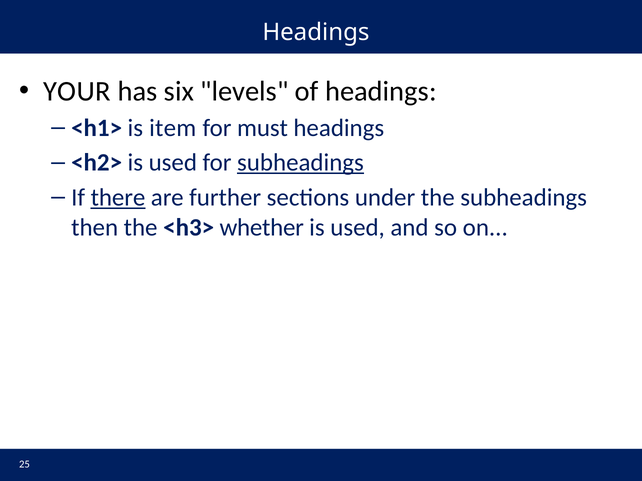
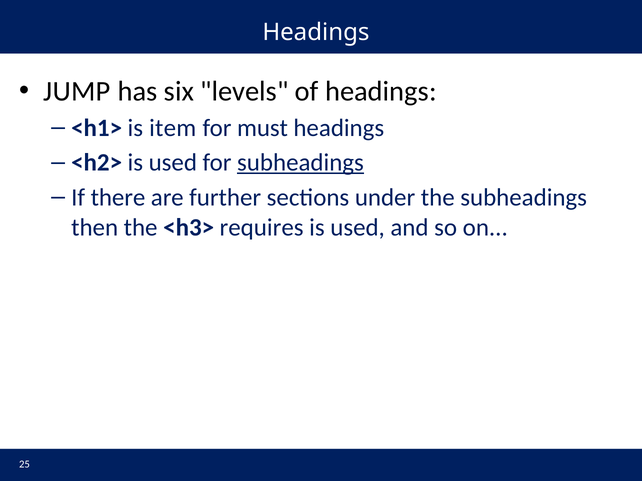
YOUR: YOUR -> JUMP (77, 91)
there underline: present -> none (118, 198)
whether: whether -> requires (262, 228)
